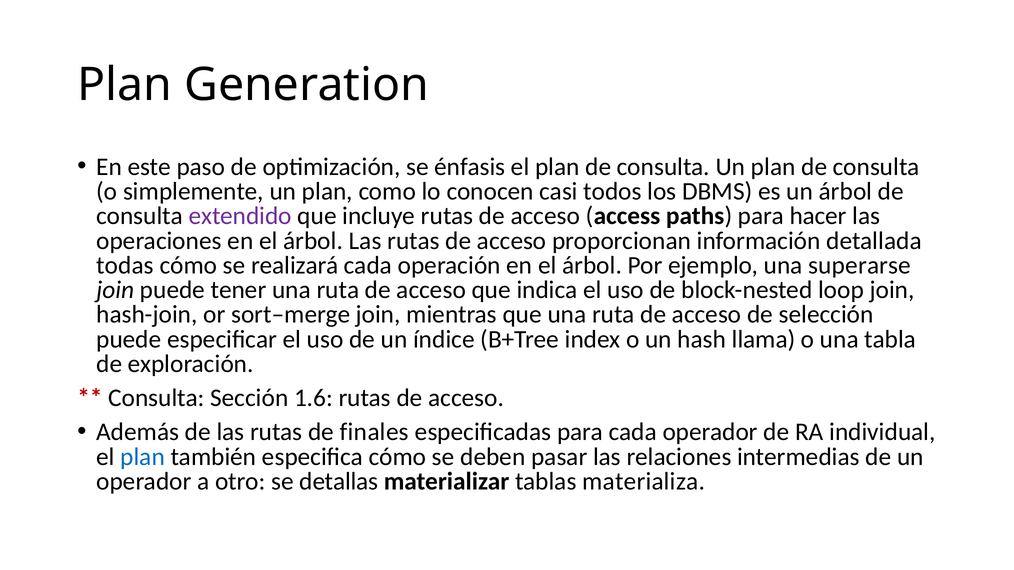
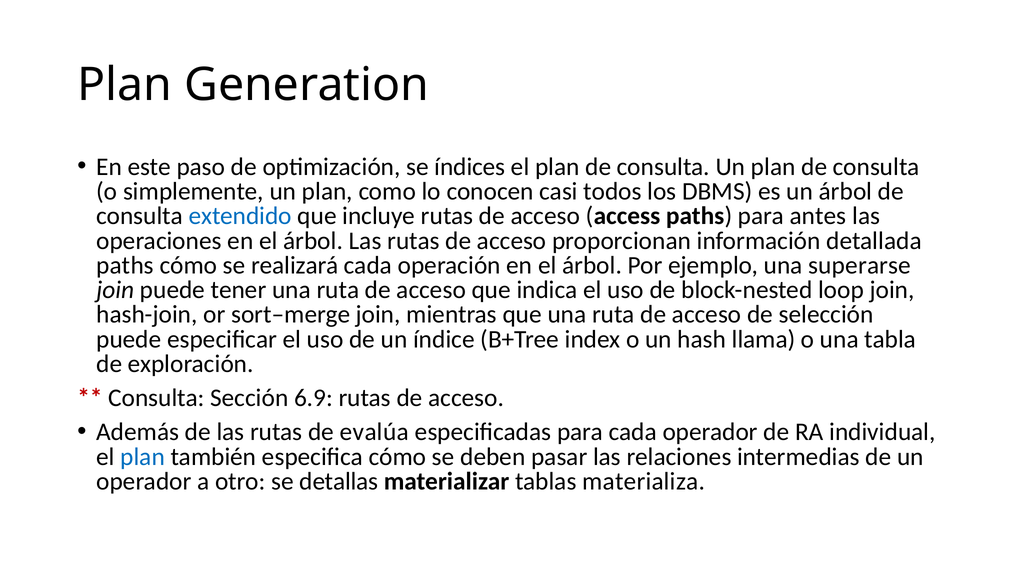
énfasis: énfasis -> índices (470, 167)
extendido colour: purple -> blue (240, 216)
hacer: hacer -> antes (818, 216)
todas: todas -> paths (125, 266)
1.6: 1.6 -> 6.9 (313, 398)
finales: finales -> evalúa (374, 432)
